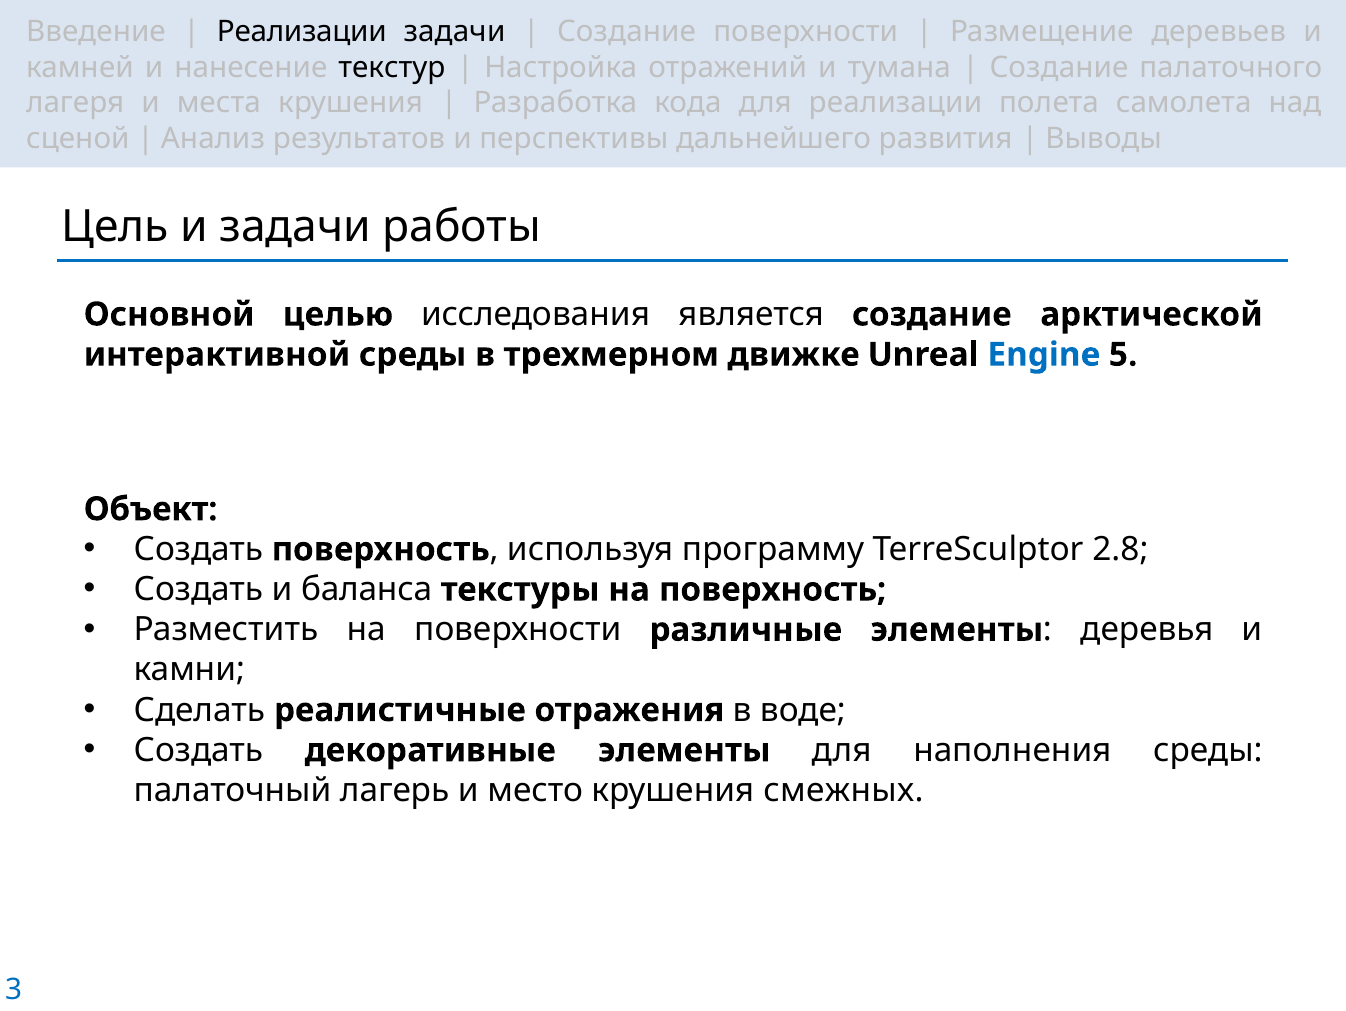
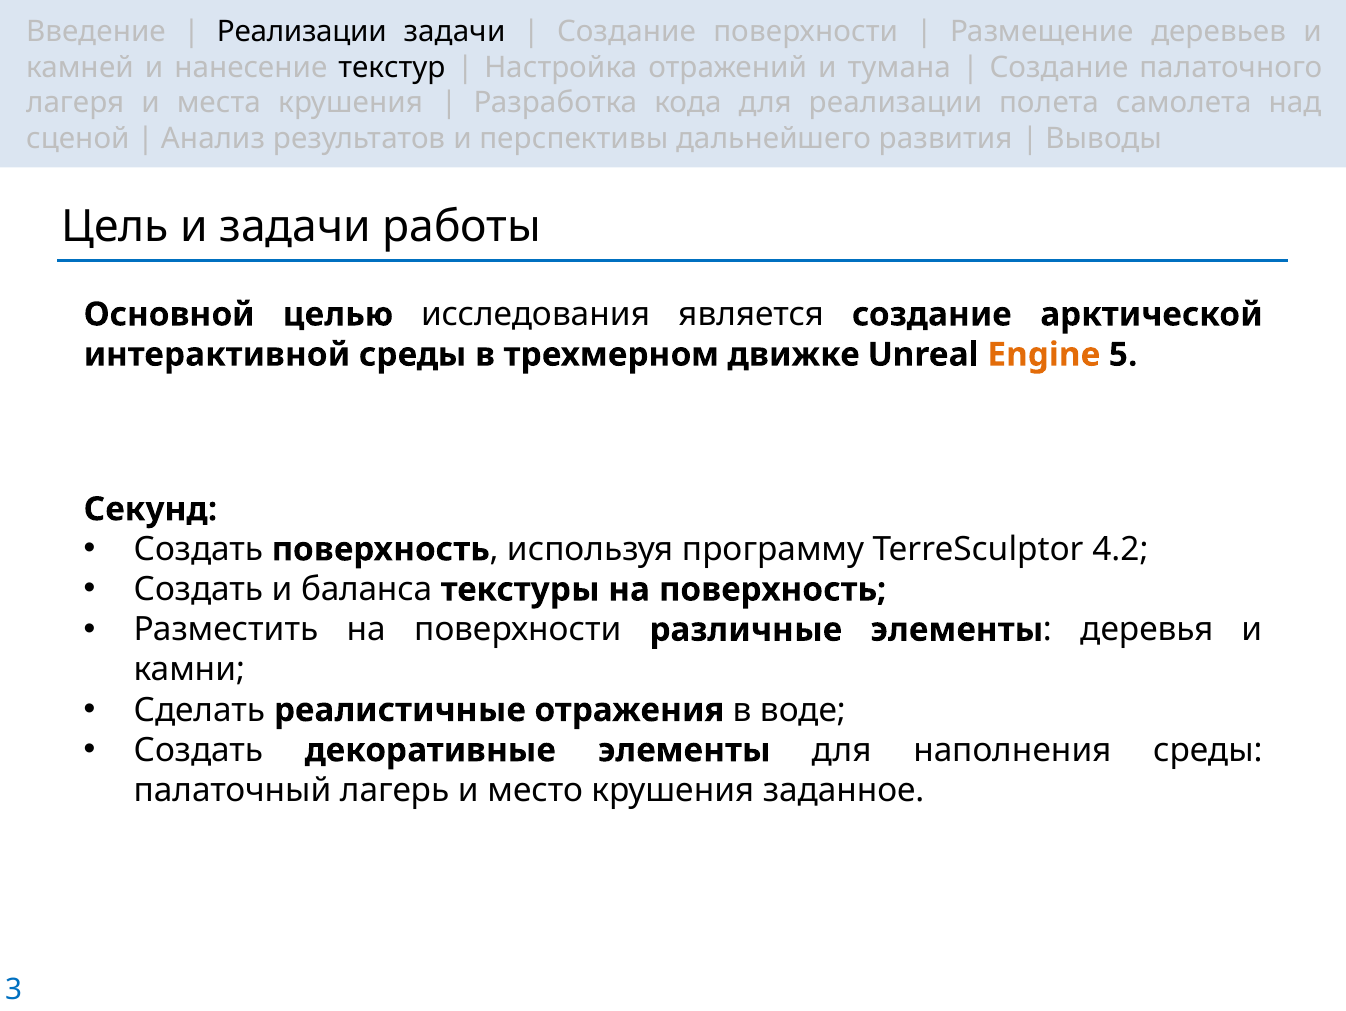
Engine colour: blue -> orange (1044, 354)
Объект: Объект -> Секунд (150, 509)
2.8: 2.8 -> 4.2 (1120, 549)
смежных: смежных -> заданное (844, 790)
